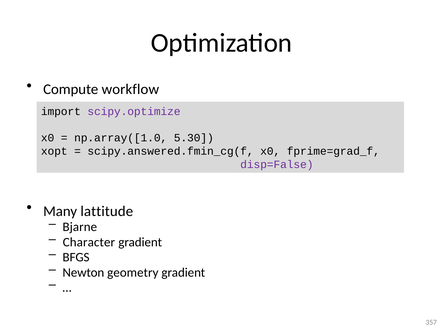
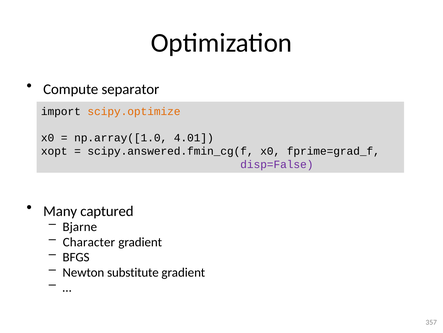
workflow: workflow -> separator (130, 89)
scipy.optimize colour: purple -> orange (134, 111)
5.30: 5.30 -> 4.01 (194, 138)
lattitude: lattitude -> captured (107, 211)
geometry: geometry -> substitute (133, 272)
